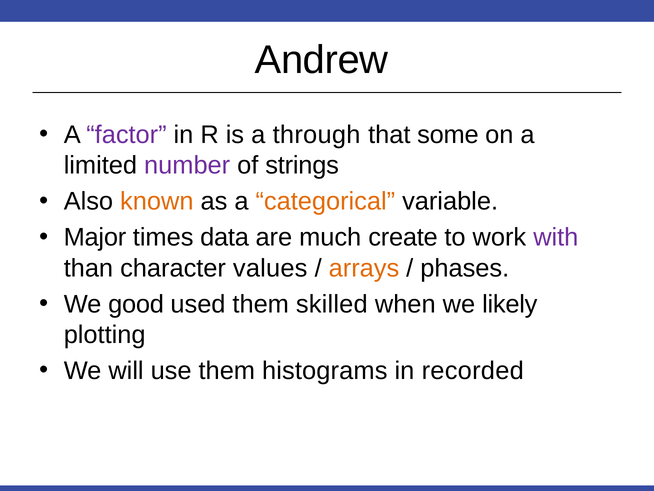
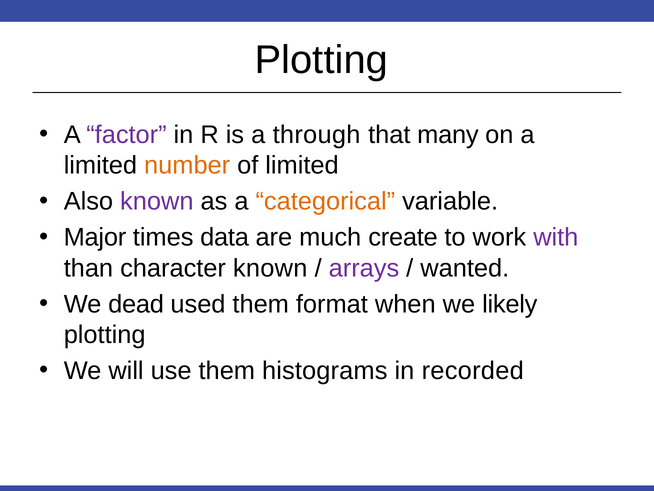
Andrew: Andrew -> Plotting (321, 60)
some: some -> many (448, 135)
number colour: purple -> orange (187, 165)
of strings: strings -> limited (302, 165)
known colour: orange -> purple (157, 201)
character values: values -> known (270, 268)
arrays colour: orange -> purple (364, 268)
phases: phases -> wanted (465, 268)
good: good -> dead (136, 304)
skilled: skilled -> format (332, 304)
